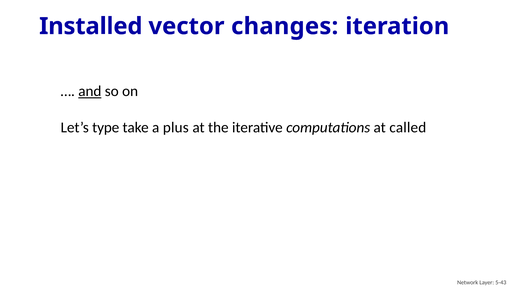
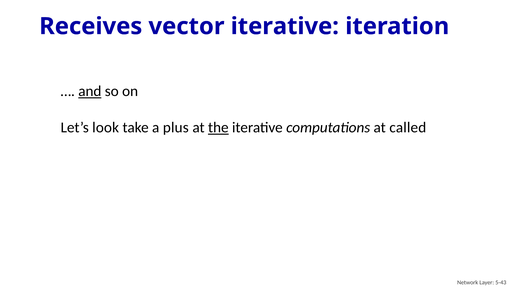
Installed: Installed -> Receives (91, 26)
vector changes: changes -> iterative (285, 26)
type: type -> look (106, 128)
the underline: none -> present (218, 128)
